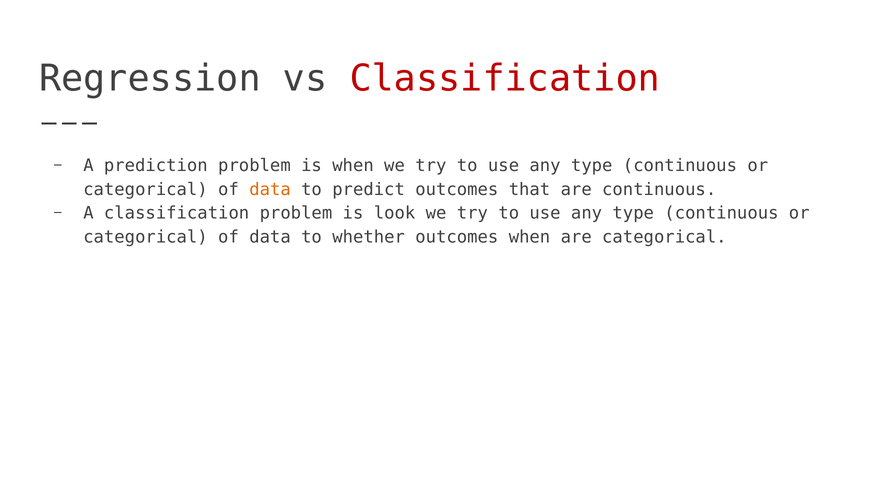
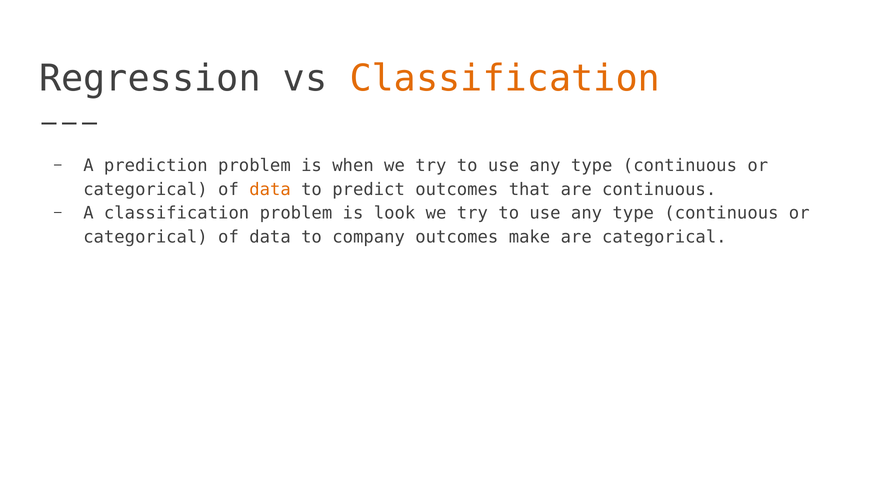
Classification colour: red -> orange (505, 79)
whether: whether -> company (369, 237)
outcomes when: when -> make (529, 237)
